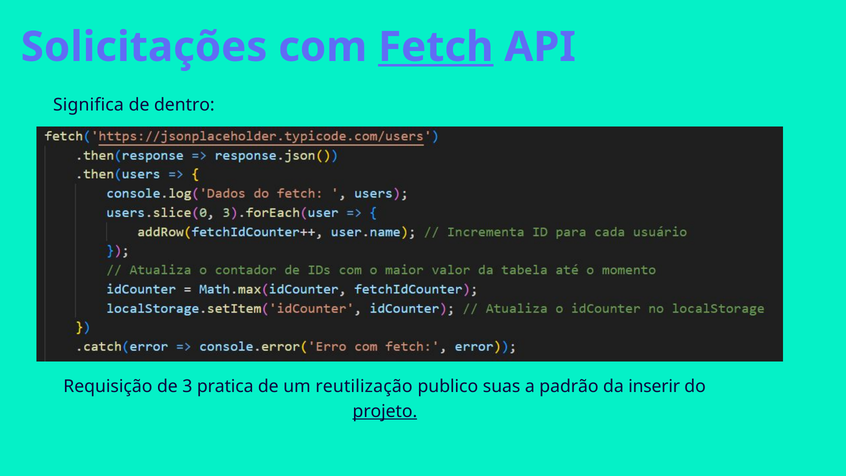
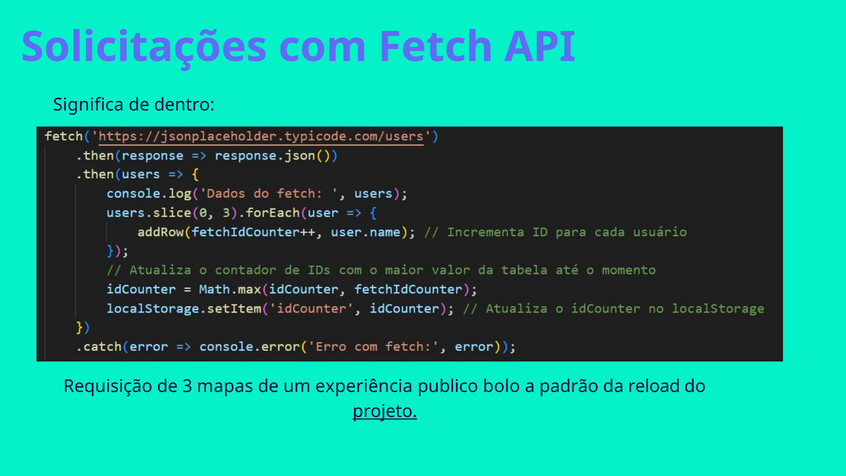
Fetch underline: present -> none (436, 47)
pratica: pratica -> mapas (225, 386)
reutilização: reutilização -> experiência (364, 386)
suas: suas -> bolo (502, 386)
inserir: inserir -> reload (654, 386)
